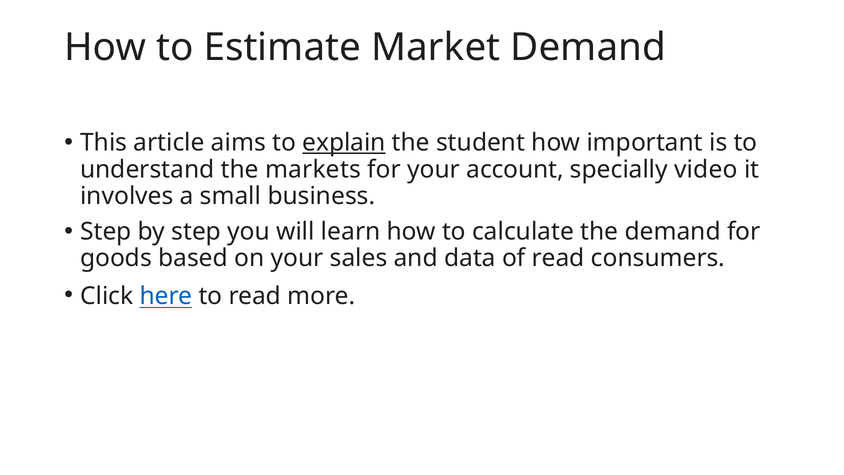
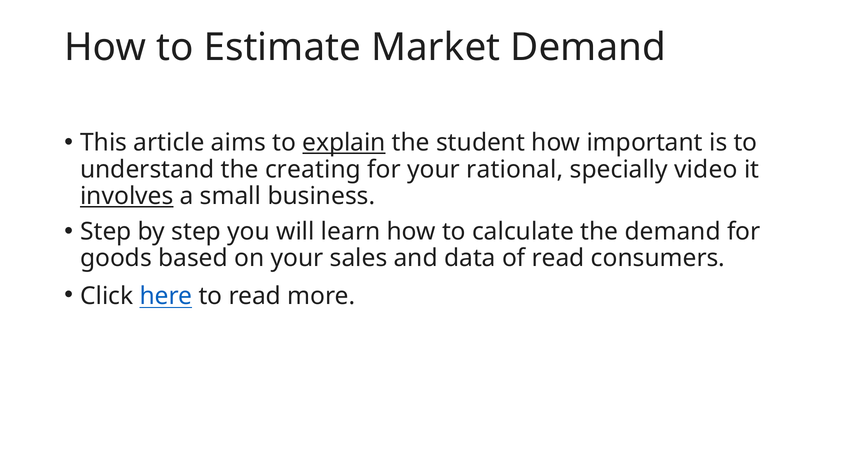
markets: markets -> creating (313, 169)
account: account -> rational (515, 169)
involves underline: none -> present (127, 196)
